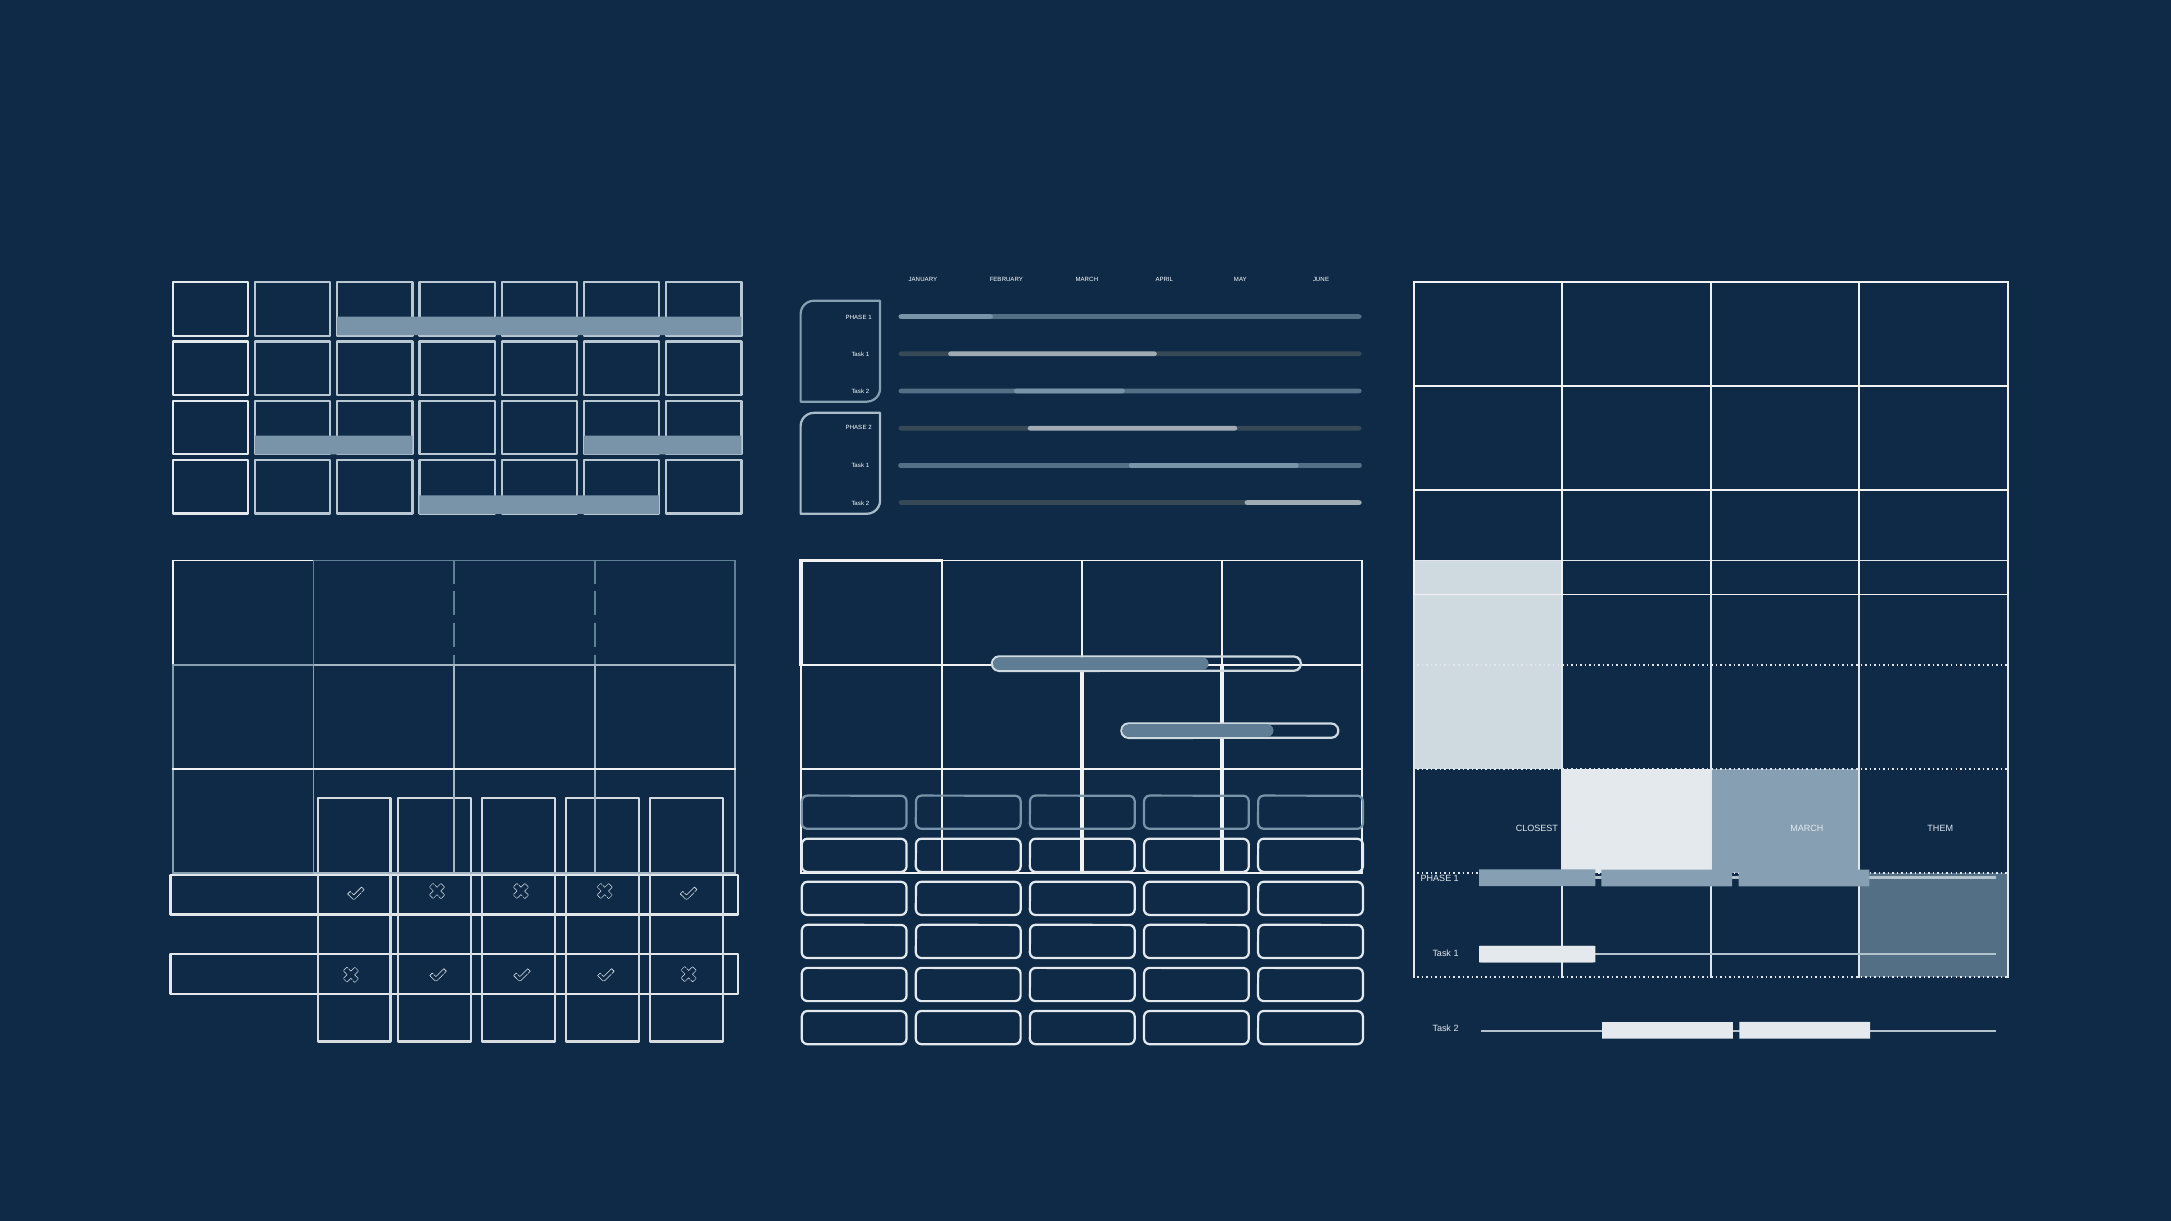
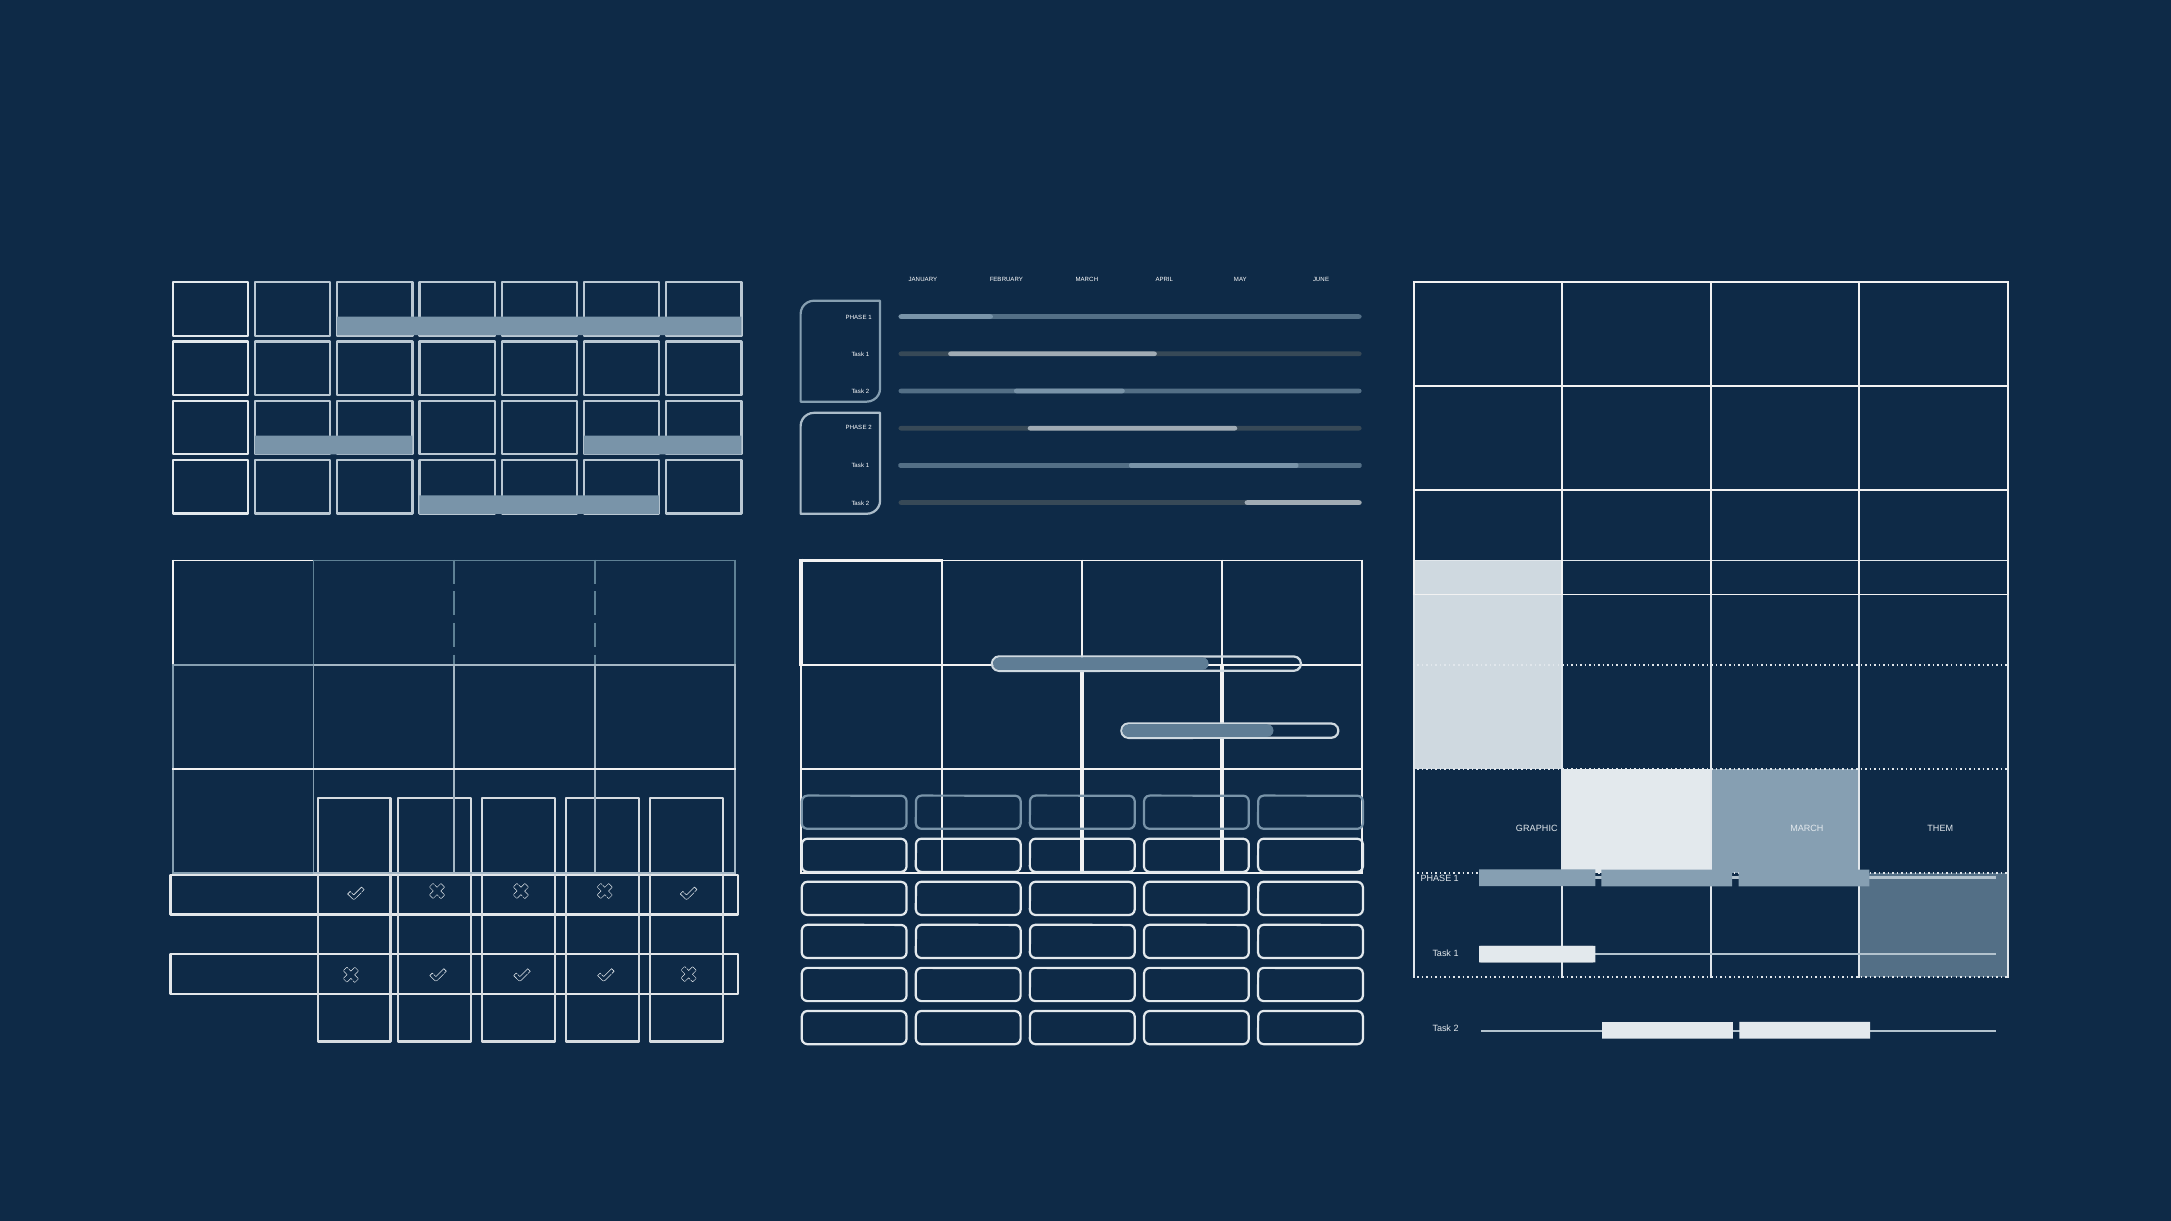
CLOSEST: CLOSEST -> GRAPHIC (1537, 828)
